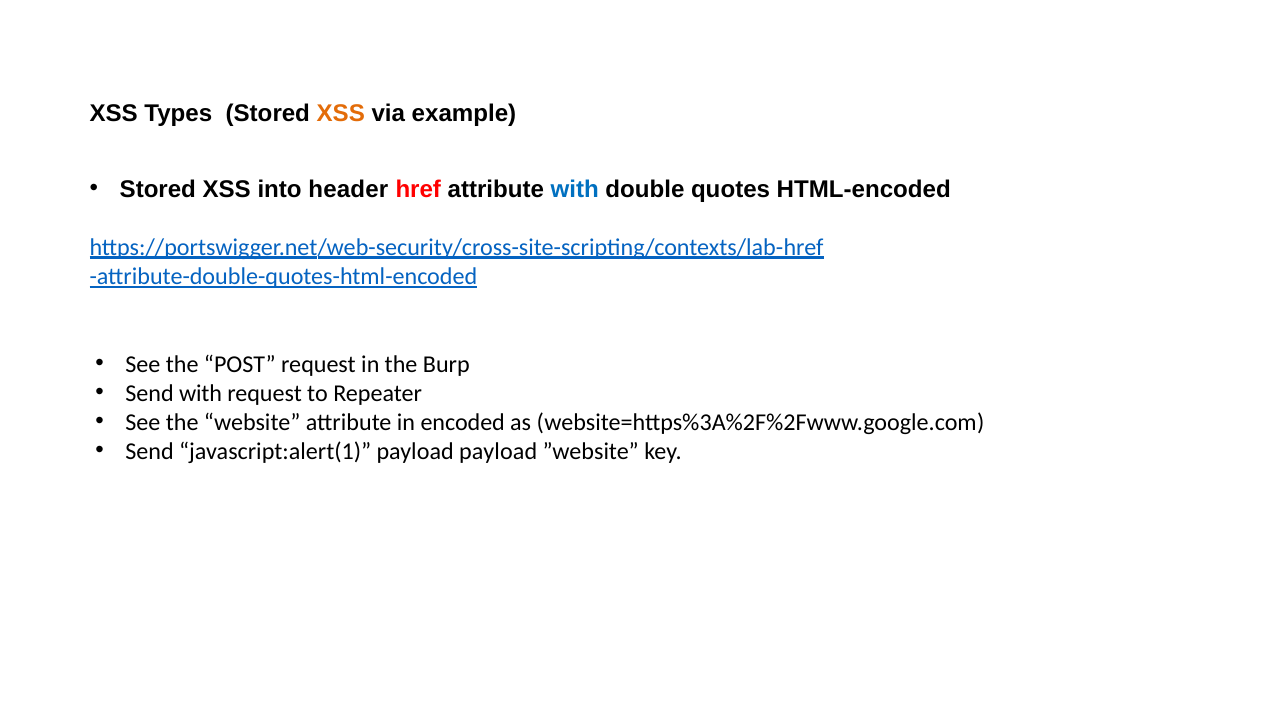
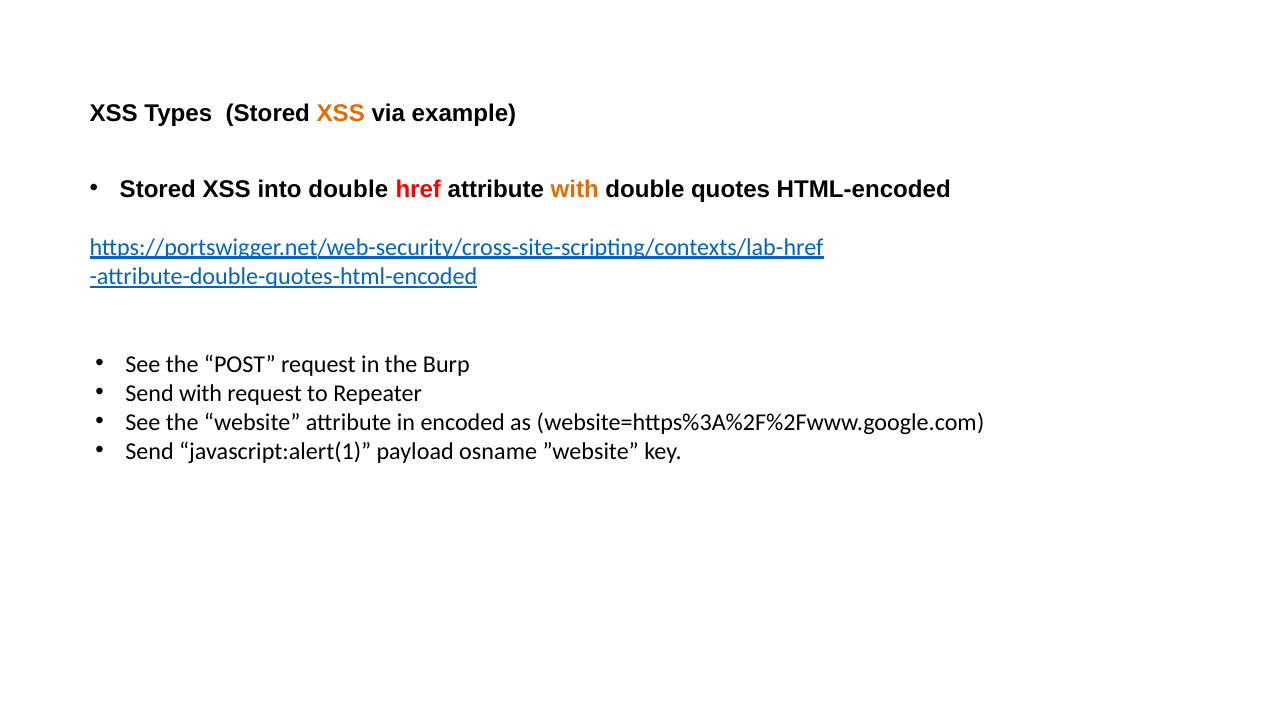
into header: header -> double (348, 189)
with colour: blue -> orange (575, 189)
payload payload: payload -> osname (498, 451)
